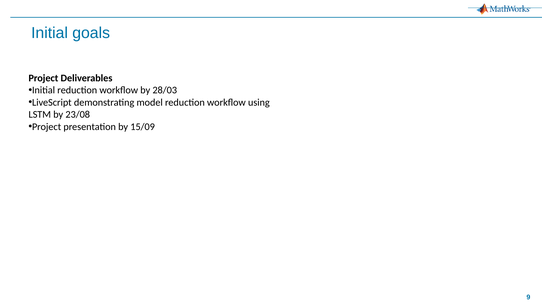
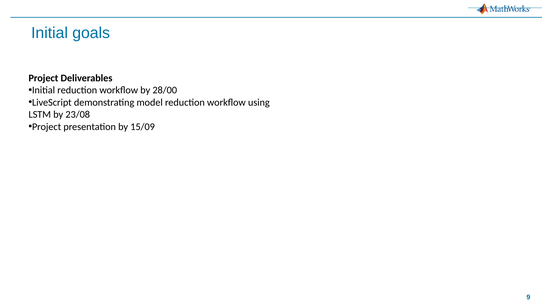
28/03: 28/03 -> 28/00 (165, 90)
